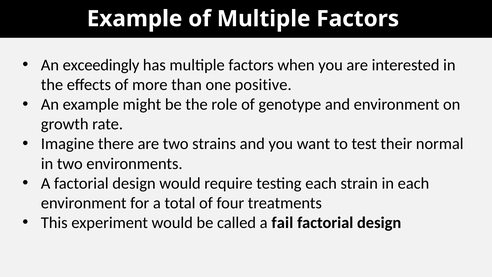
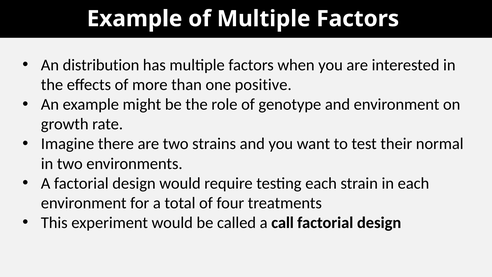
exceedingly: exceedingly -> distribution (101, 65)
fail: fail -> call (283, 222)
